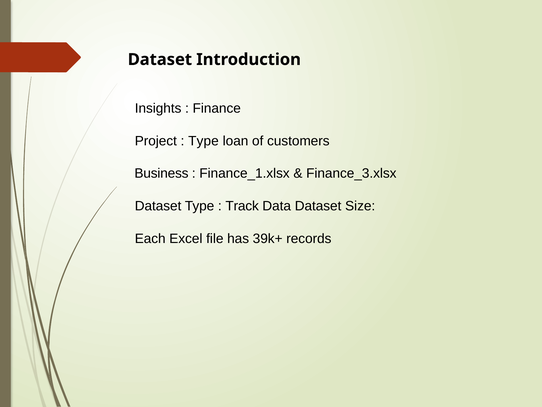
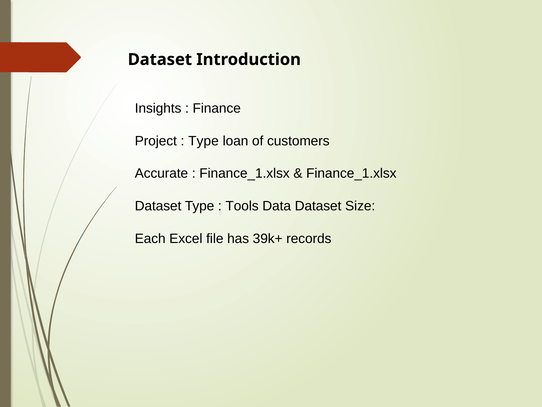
Business: Business -> Accurate (161, 173)
Finance_3.xlsx: Finance_3.xlsx -> Finance_1.xlsx (351, 173)
Track: Track -> Tools (242, 206)
